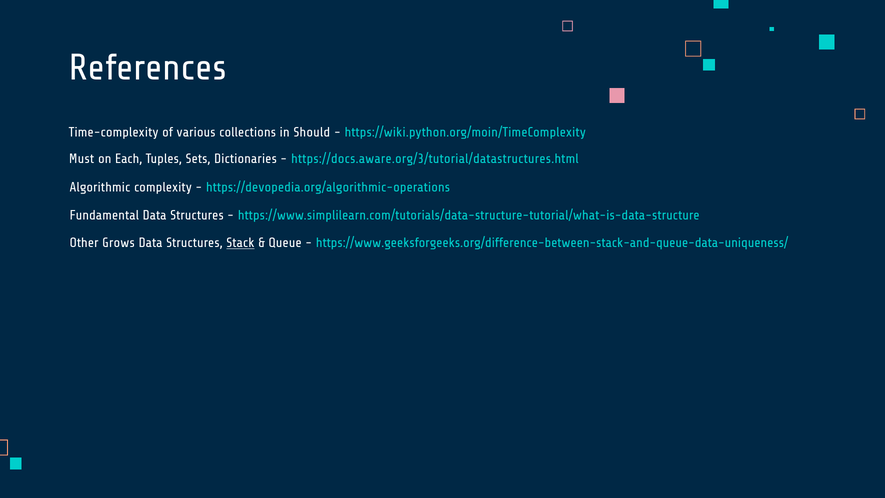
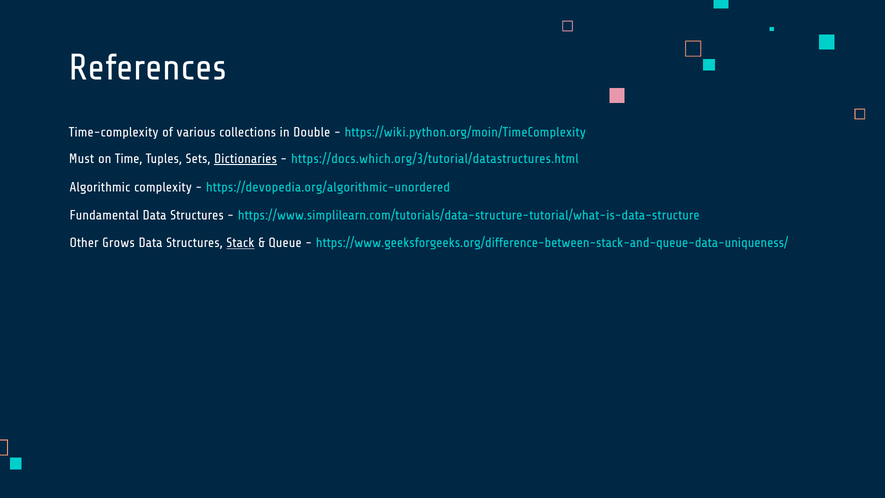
Should: Should -> Double (312, 132)
Each: Each -> Time (129, 159)
Dictionaries underline: none -> present (246, 159)
https://docs.aware.org/3/tutorial/datastructures.html: https://docs.aware.org/3/tutorial/datastructures.html -> https://docs.which.org/3/tutorial/datastructures.html (435, 159)
https://devopedia.org/algorithmic-operations: https://devopedia.org/algorithmic-operations -> https://devopedia.org/algorithmic-unordered (328, 187)
